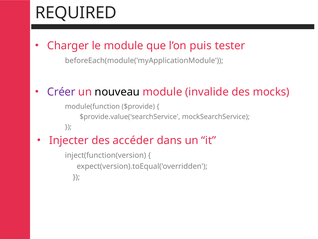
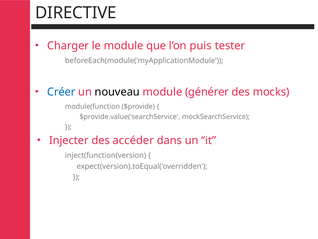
REQUIRED: REQUIRED -> DIRECTIVE (76, 13)
Créer colour: purple -> blue (61, 92)
invalide: invalide -> générer (207, 92)
